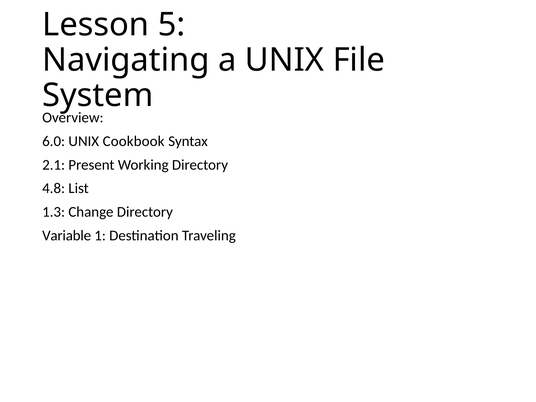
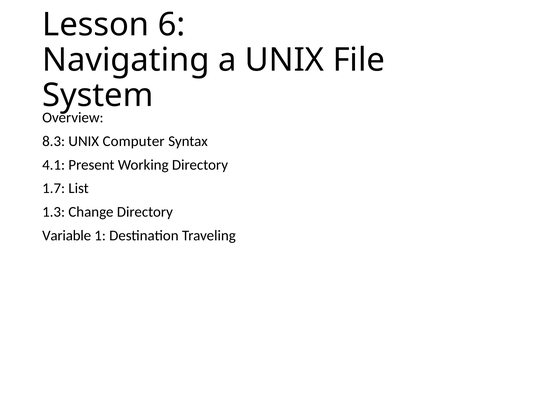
5: 5 -> 6 (172, 25)
6.0: 6.0 -> 8.3 (54, 141)
Cookbook: Cookbook -> Computer (134, 141)
2.1: 2.1 -> 4.1 (54, 165)
4.8: 4.8 -> 1.7 (54, 188)
